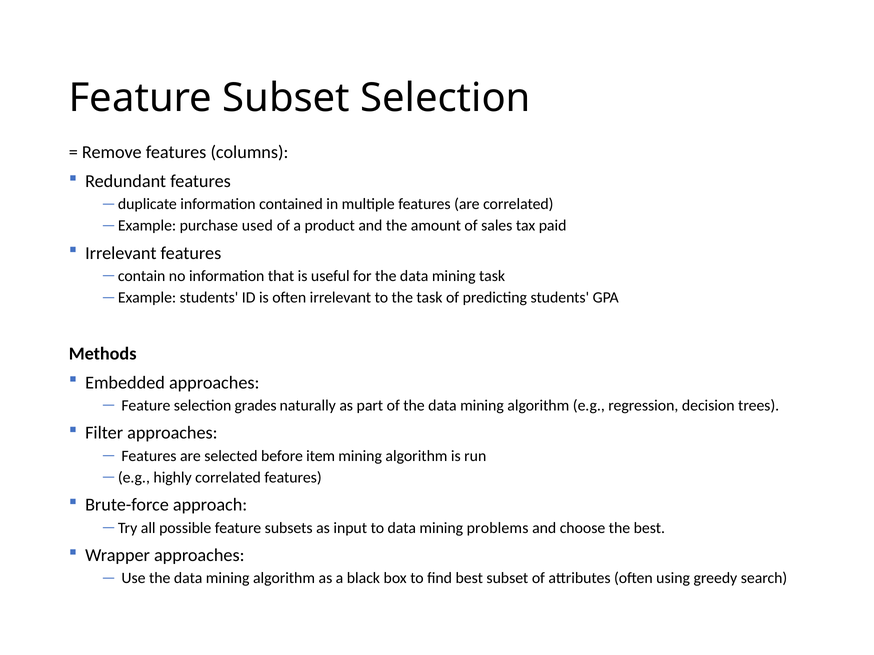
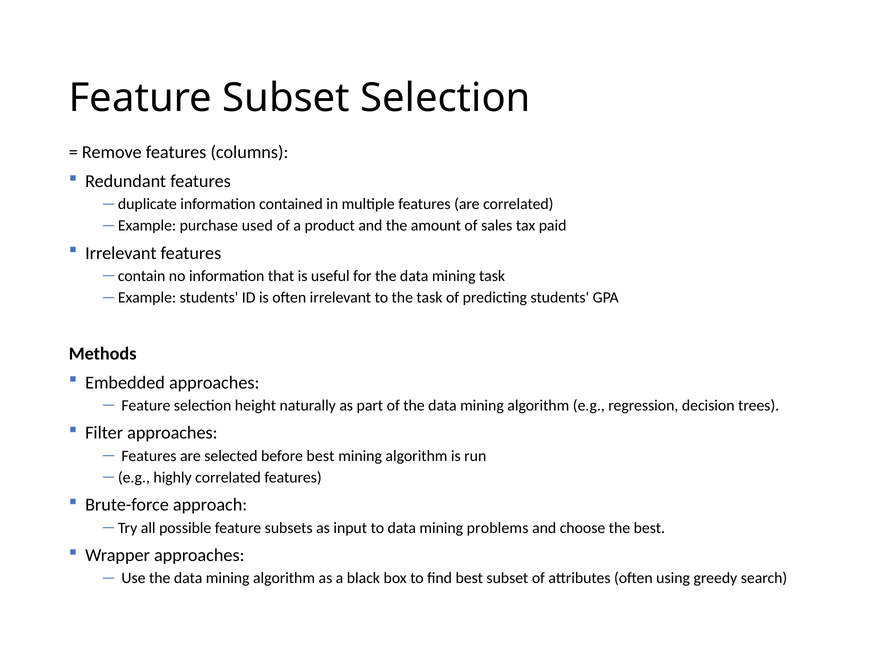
grades: grades -> height (255, 406)
before item: item -> best (320, 456)
